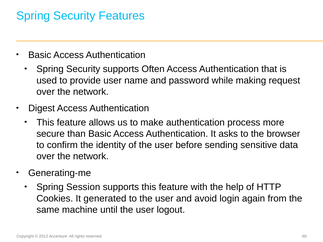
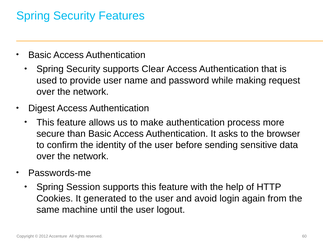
Often: Often -> Clear (153, 69)
Generating-me: Generating-me -> Passwords-me (60, 173)
